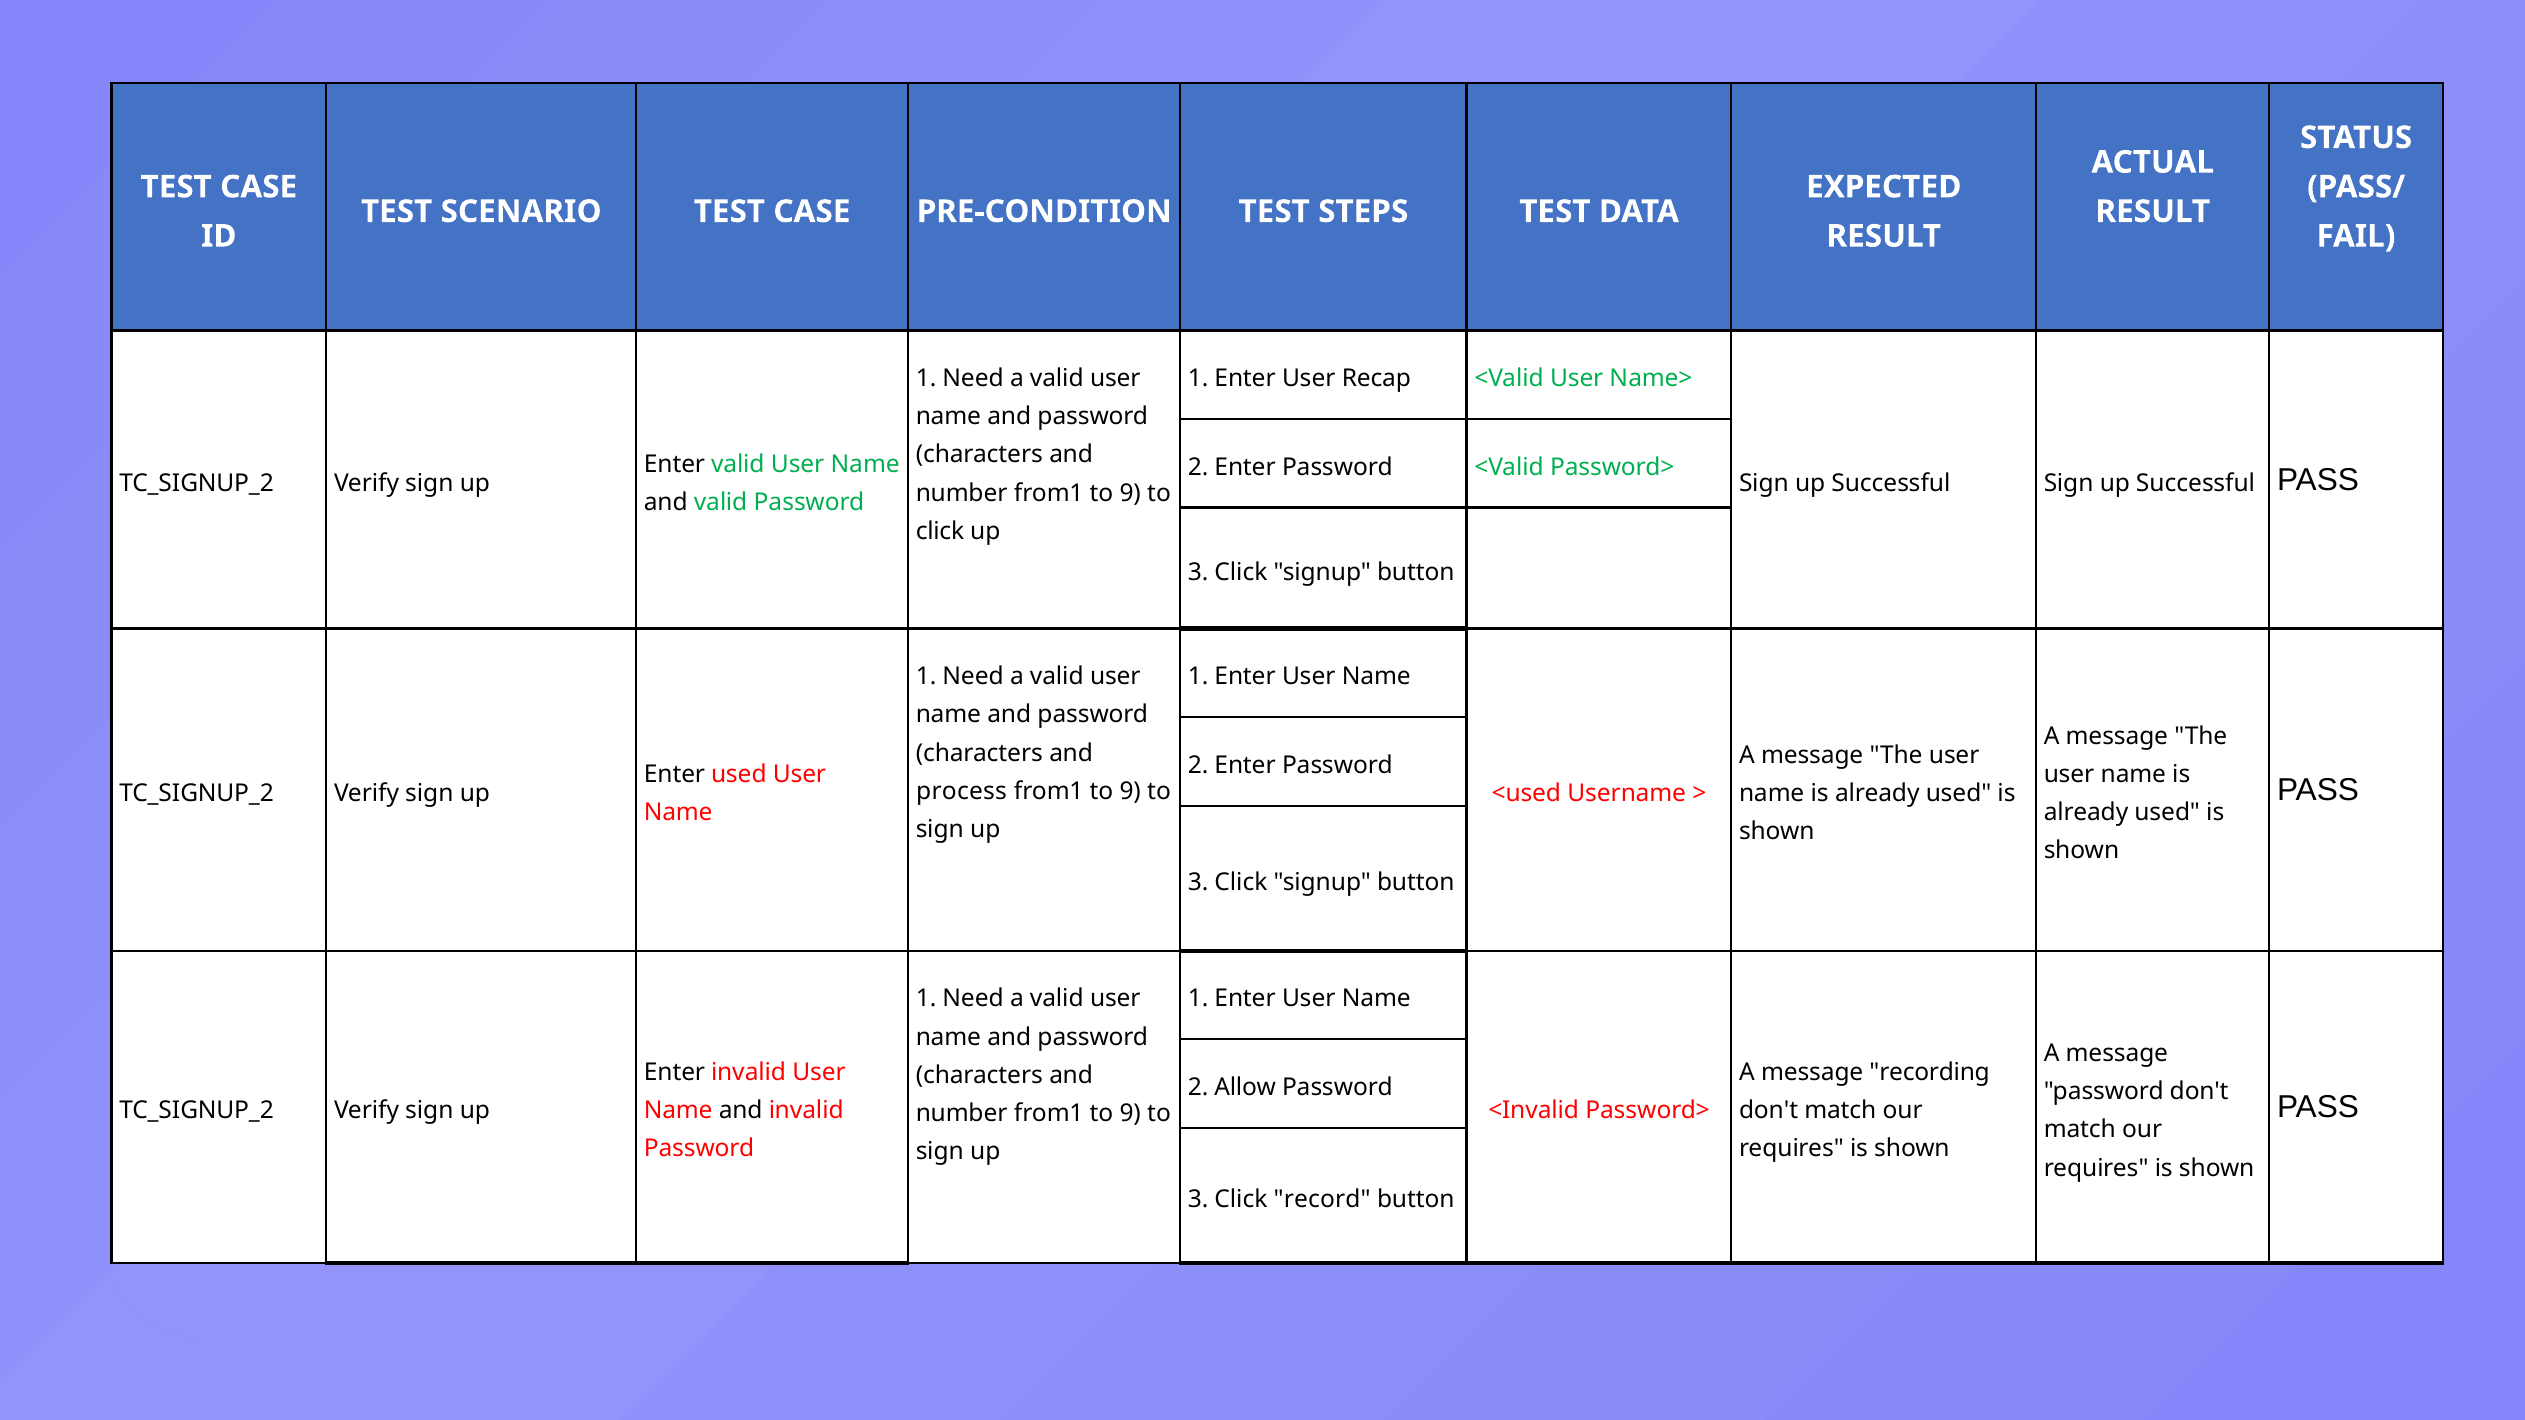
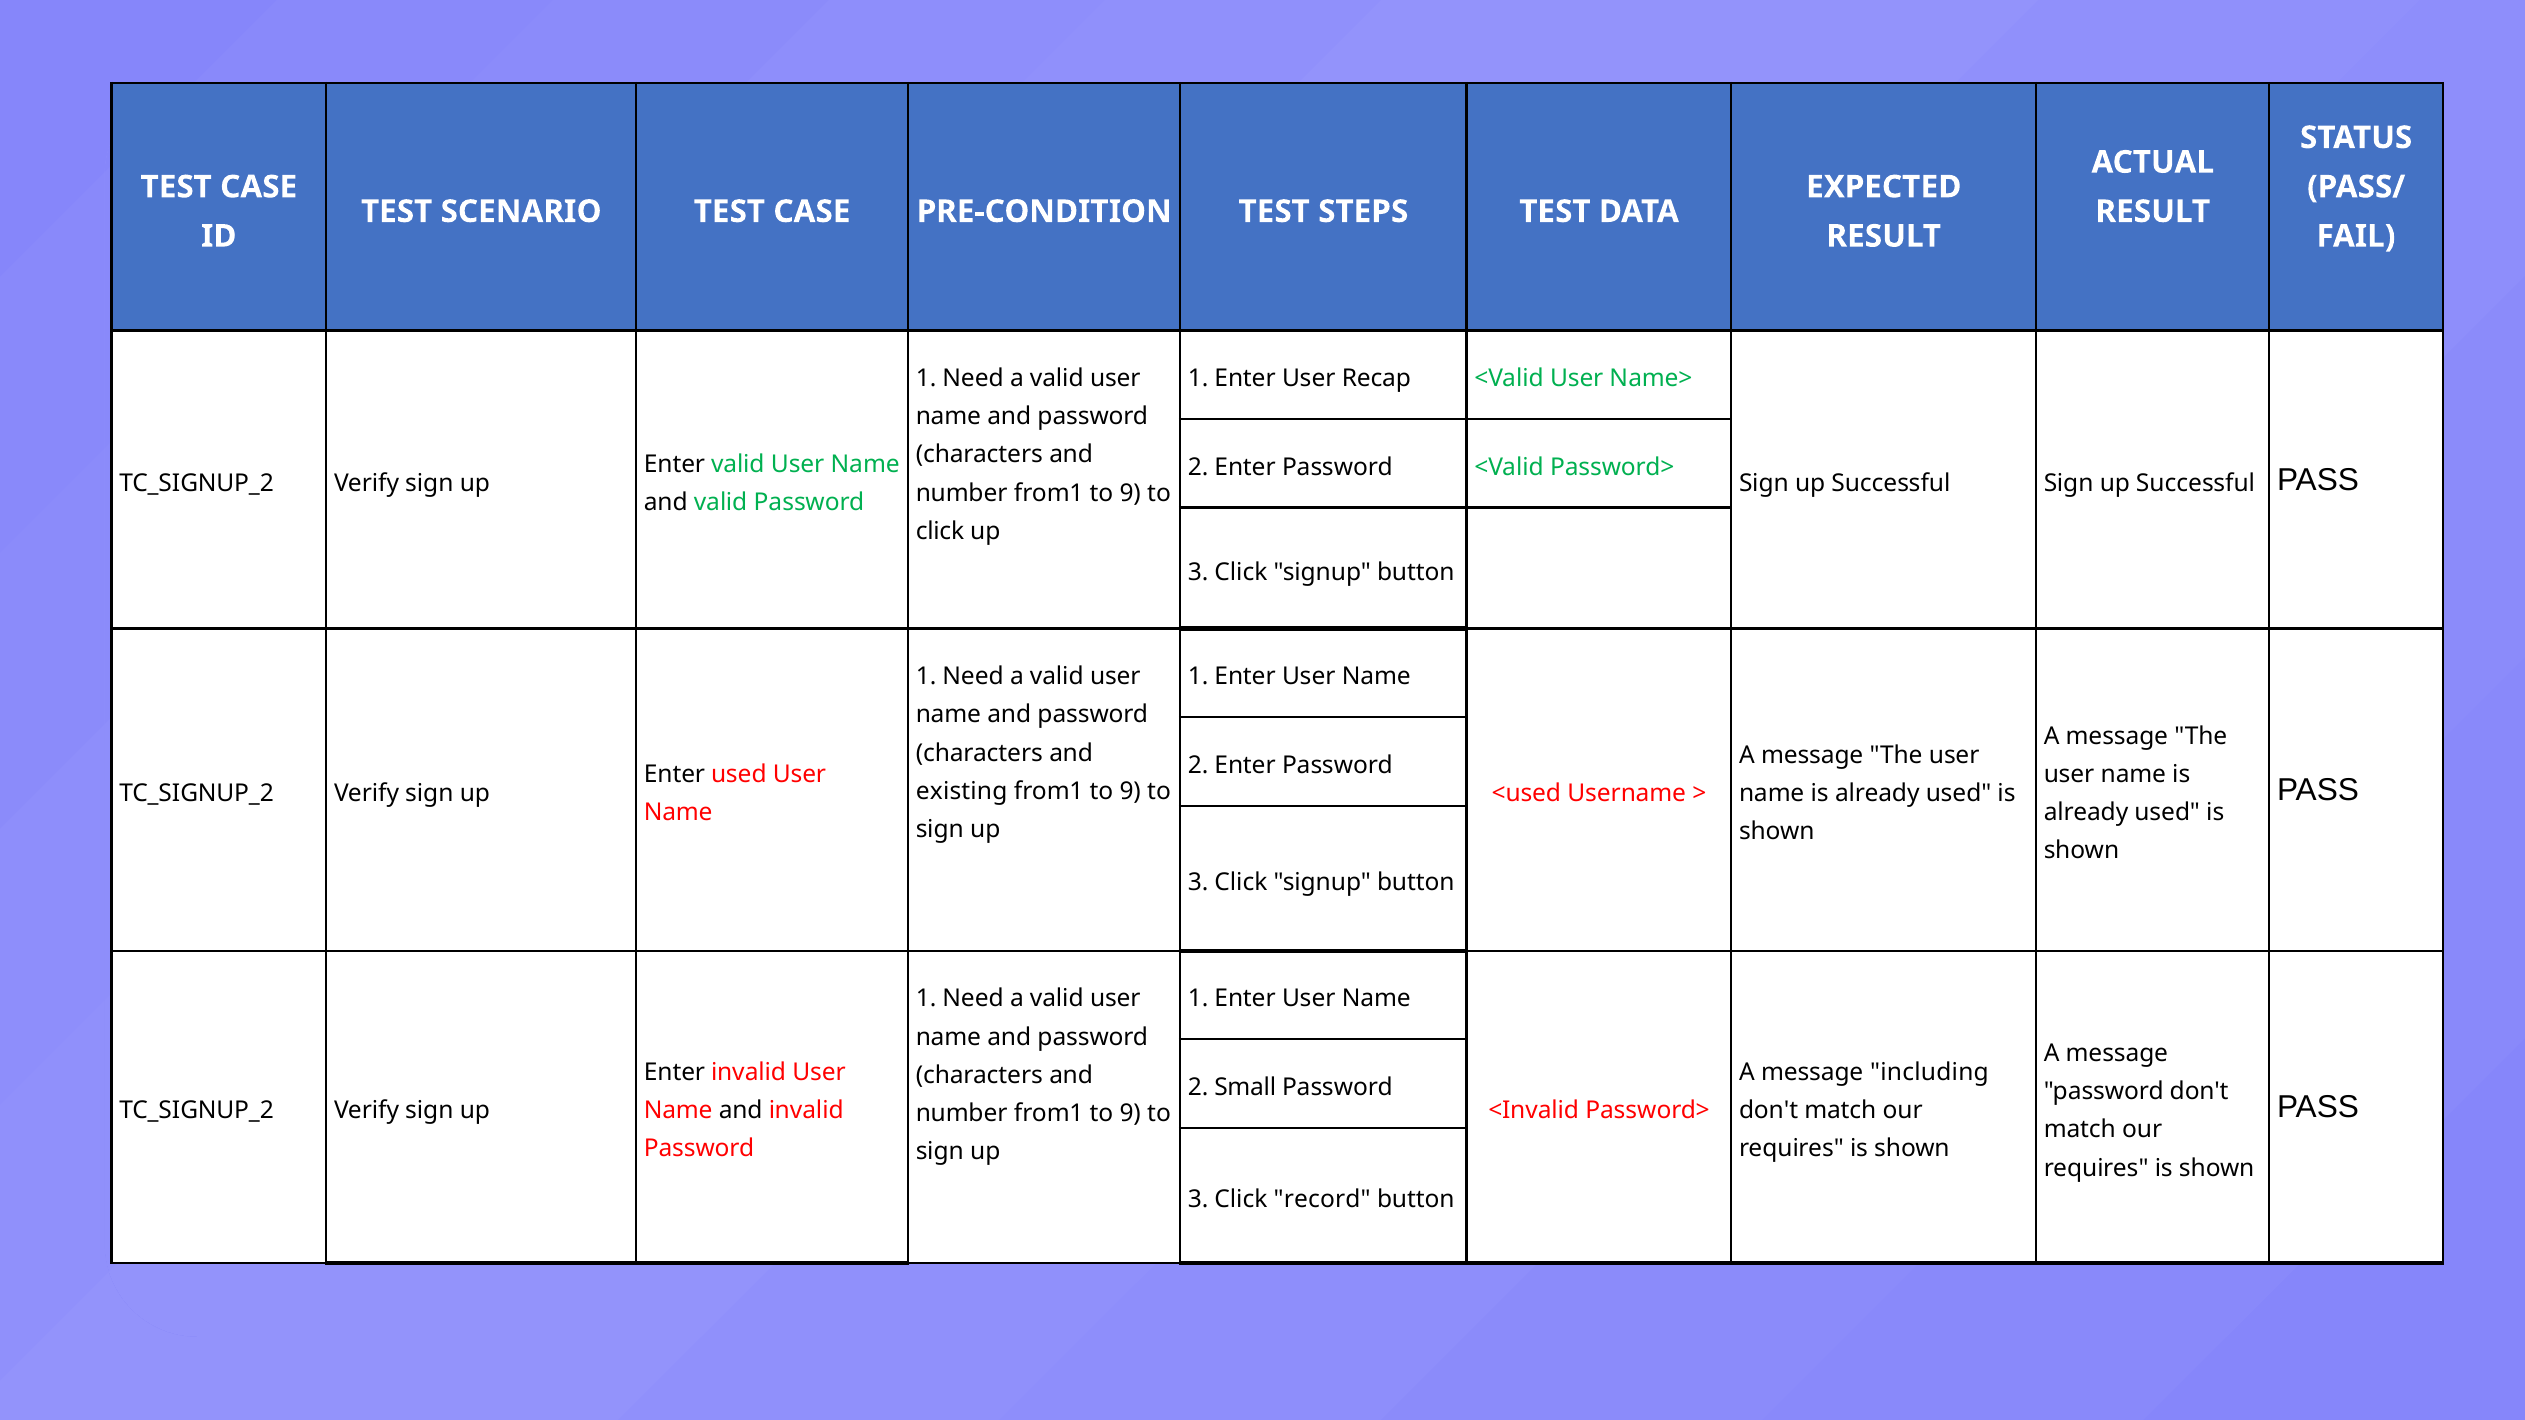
process: process -> existing (962, 791)
recording: recording -> including (1929, 1073)
Allow: Allow -> Small (1245, 1088)
